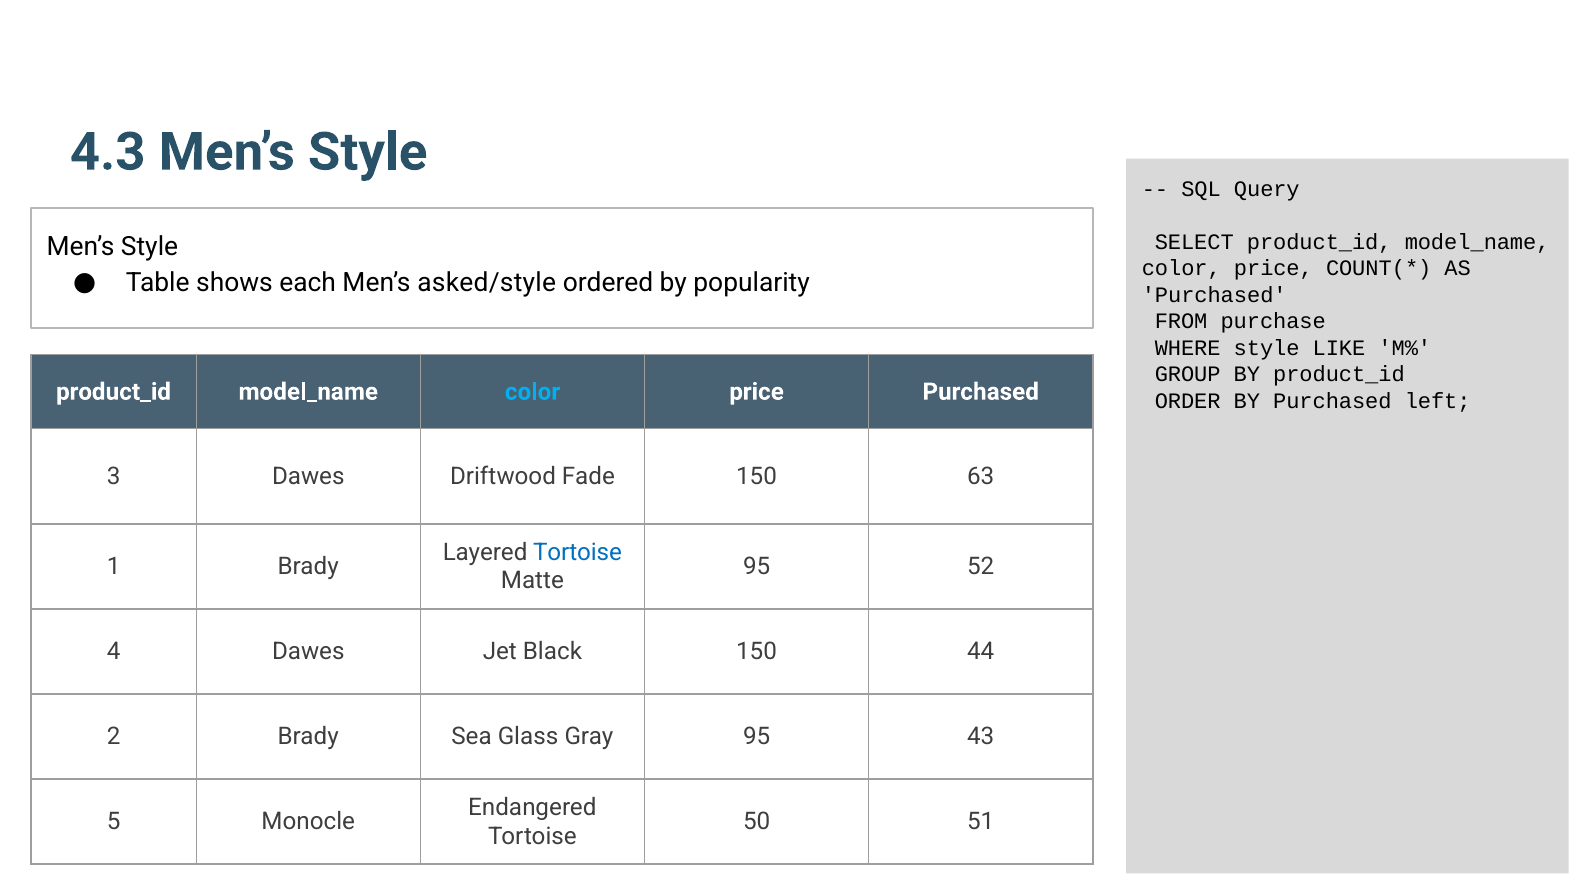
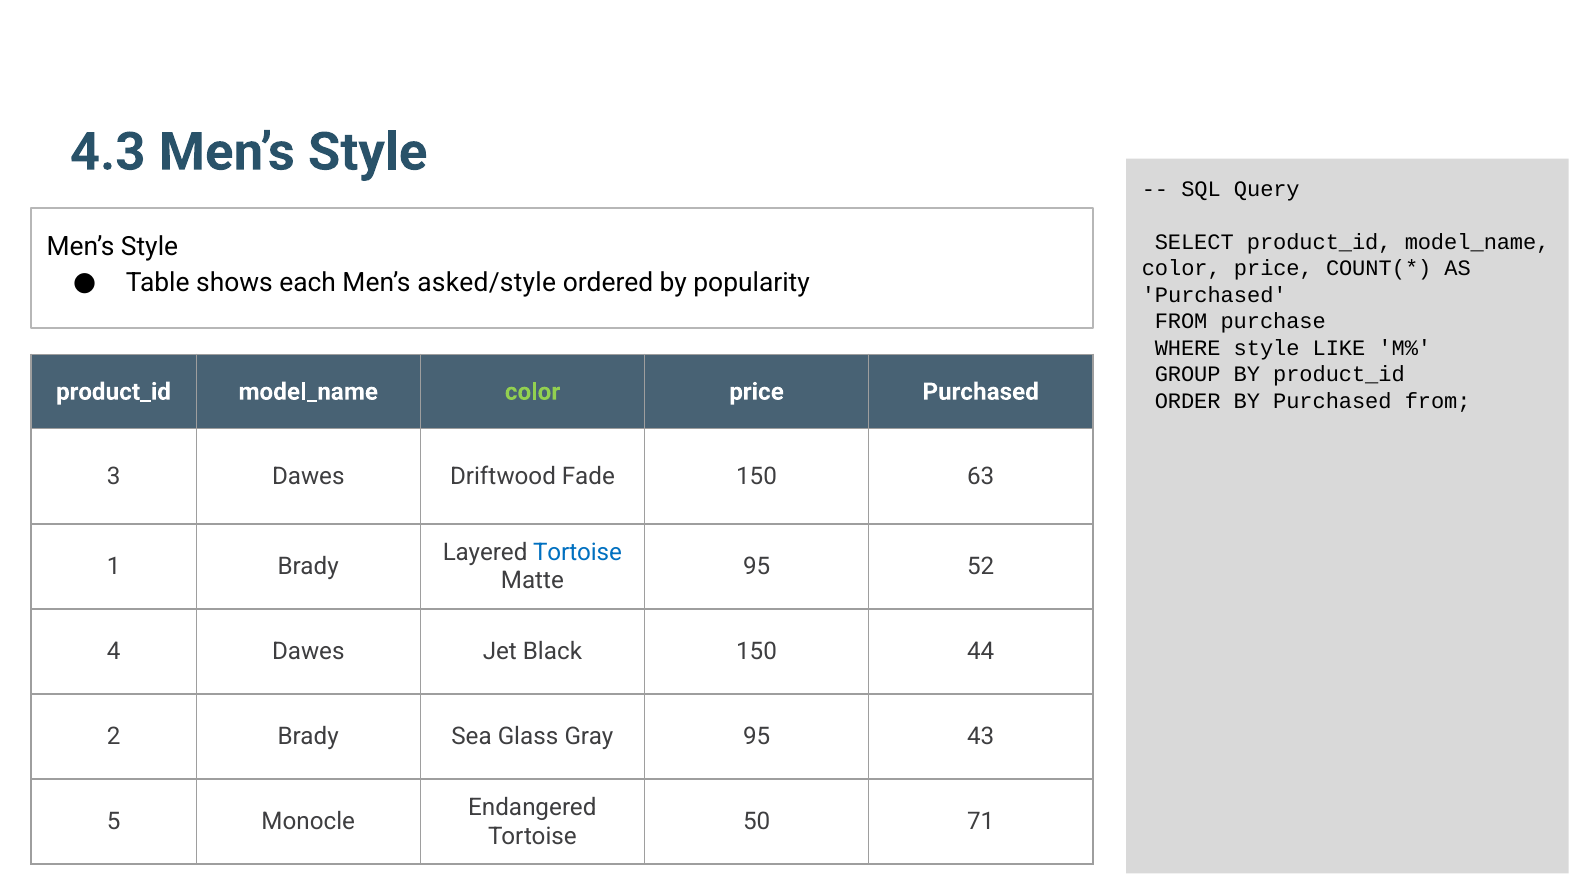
color colour: light blue -> light green (533, 392)
BY Purchased left: left -> from (1438, 401)
51: 51 -> 71 (981, 822)
